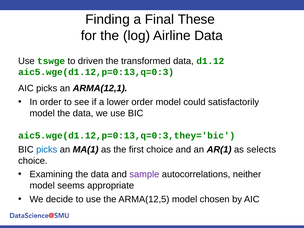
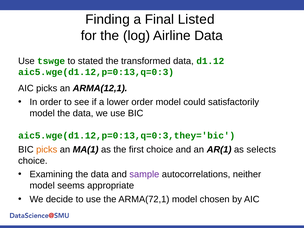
These: These -> Listed (196, 19)
driven: driven -> stated (91, 61)
picks colour: blue -> orange (47, 150)
ARMA(12,5: ARMA(12,5 -> ARMA(72,1 (144, 199)
